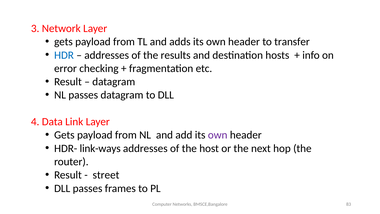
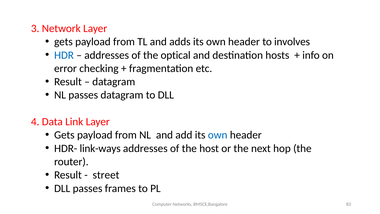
transfer: transfer -> involves (292, 42)
results: results -> optical (176, 55)
own colour: purple -> blue (218, 135)
